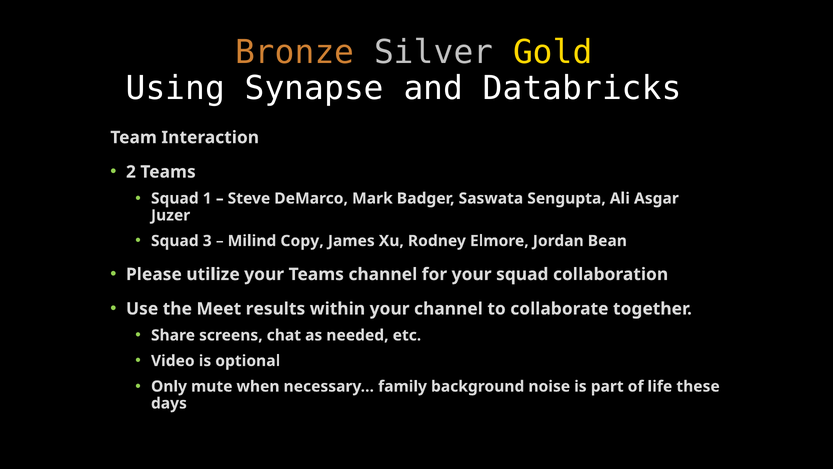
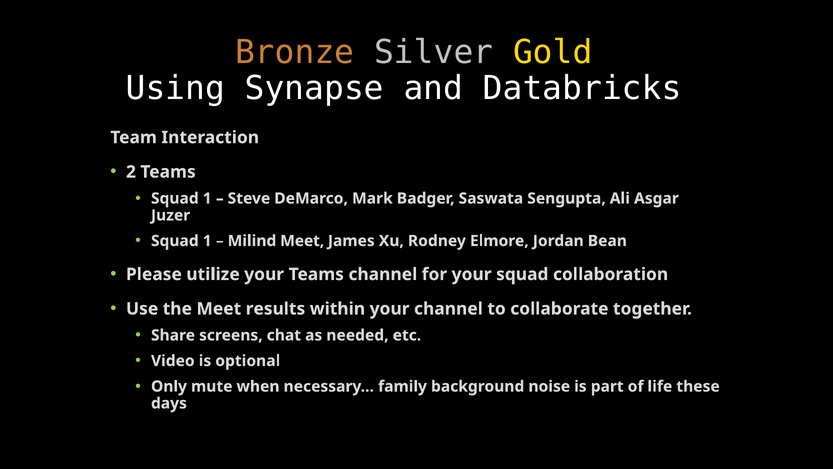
3: 3 -> 1 (207, 241)
Milind Copy: Copy -> Meet (302, 241)
